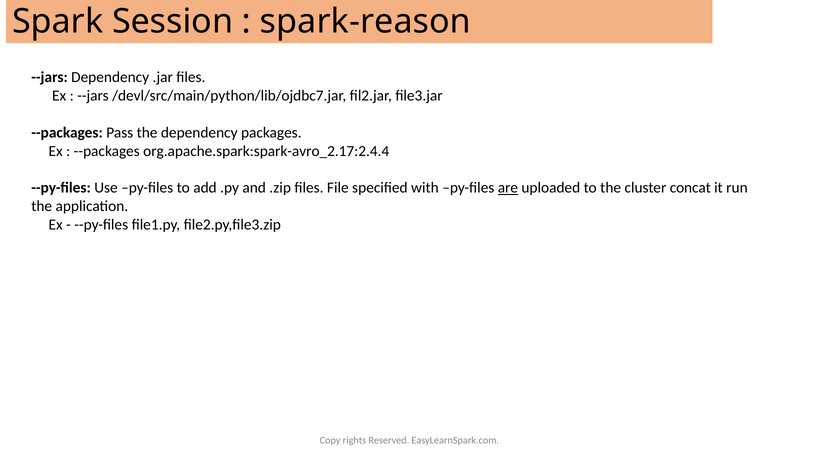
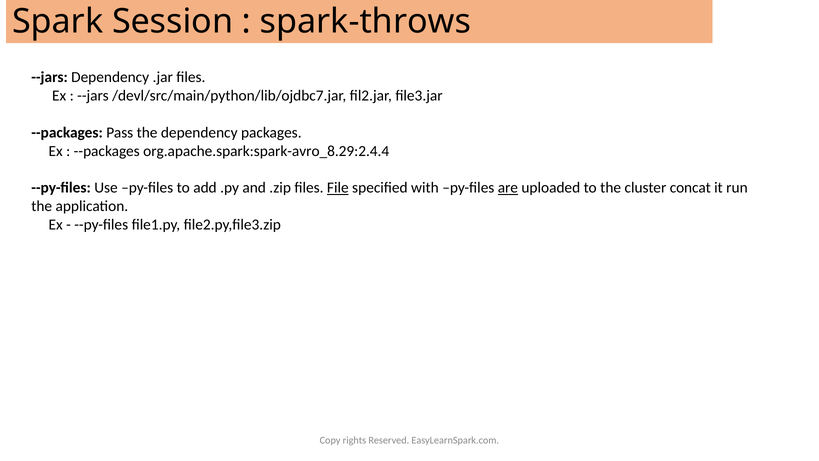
spark-reason: spark-reason -> spark-throws (365, 21)
org.apache.spark:spark-avro_2.17:2.4.4: org.apache.spark:spark-avro_2.17:2.4.4 -> org.apache.spark:spark-avro_8.29:2.4.4 (266, 151)
File underline: none -> present (338, 188)
